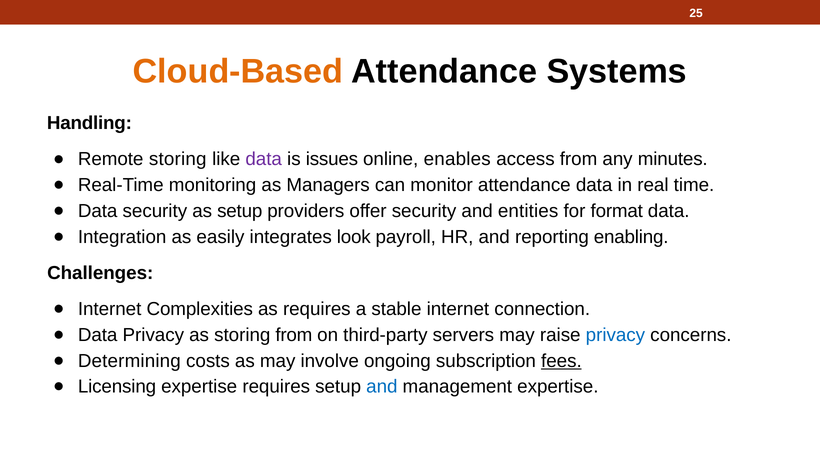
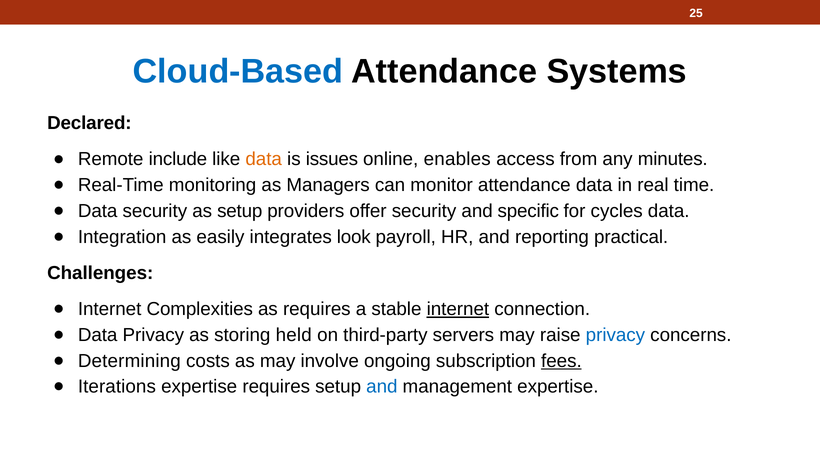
Cloud-Based colour: orange -> blue (238, 72)
Handling: Handling -> Declared (89, 123)
Remote storing: storing -> include (178, 159)
data colour: purple -> orange (264, 159)
entities: entities -> specific (528, 211)
format: format -> cycles (617, 211)
enabling: enabling -> practical (631, 237)
internet underline: none -> present (458, 309)
storing from: from -> held (294, 335)
Licensing: Licensing -> Iterations (117, 387)
